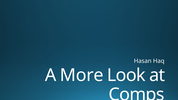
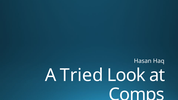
More: More -> Tried (82, 75)
